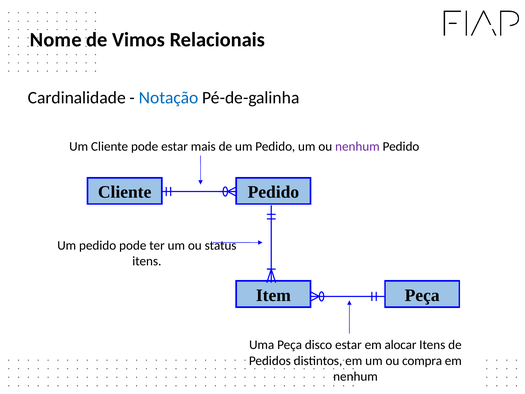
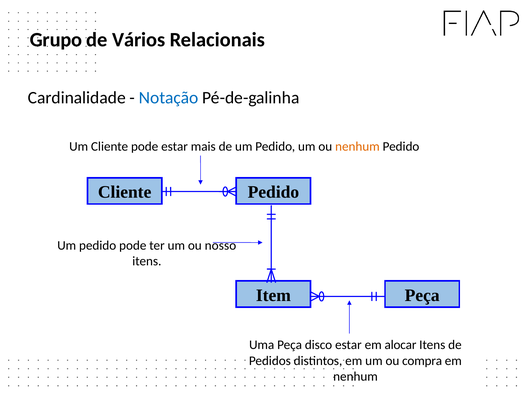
Nome: Nome -> Grupo (56, 40)
Vimos: Vimos -> Vários (139, 40)
nenhum colour: purple -> orange (357, 146)
status: status -> nosso (220, 245)
